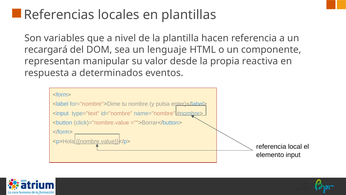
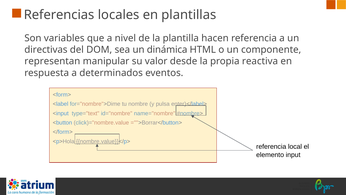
recargará: recargará -> directivas (46, 50)
lenguaje: lenguaje -> dinámica (167, 50)
